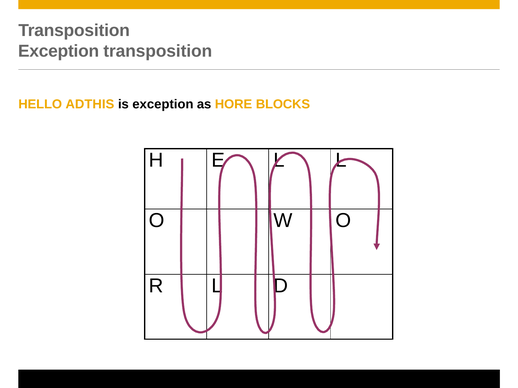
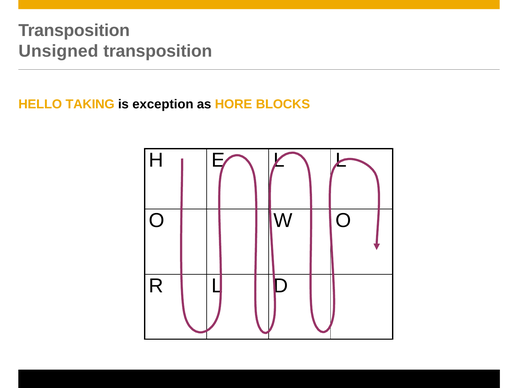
Exception: Exception -> Unsigned (58, 51)
ADTHIS: ADTHIS -> TAKING (90, 104)
